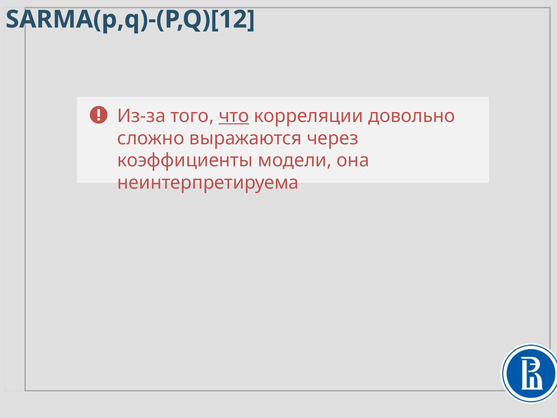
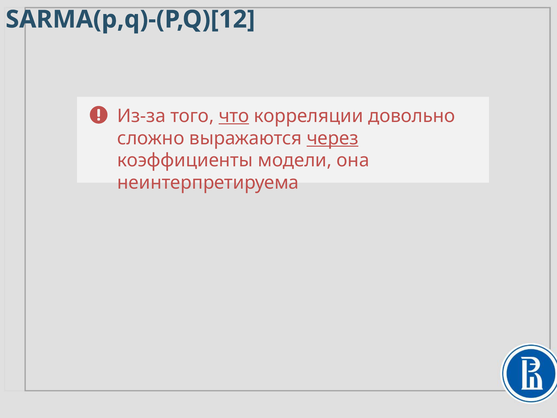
через underline: none -> present (333, 138)
